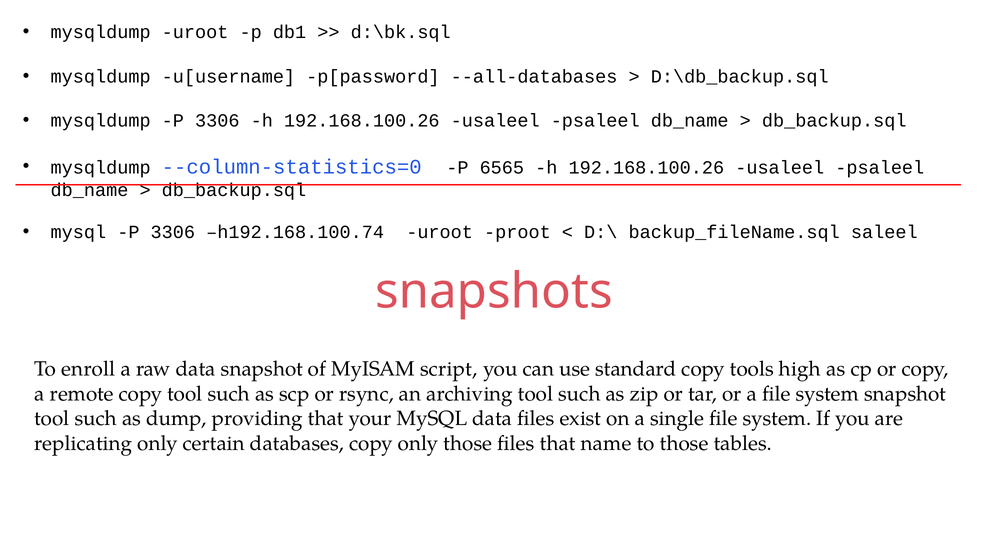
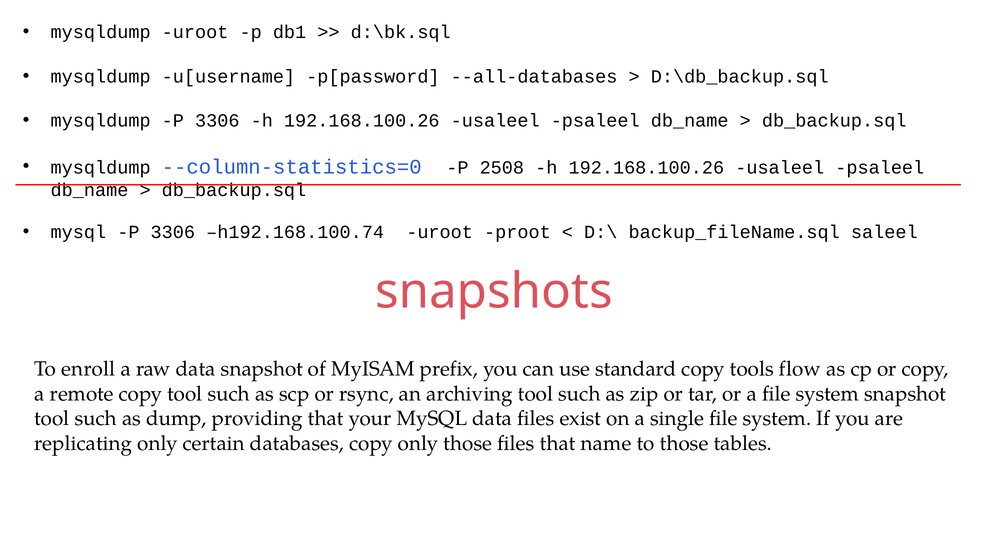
6565: 6565 -> 2508 (502, 167)
script: script -> prefix (449, 369)
high: high -> flow (800, 369)
